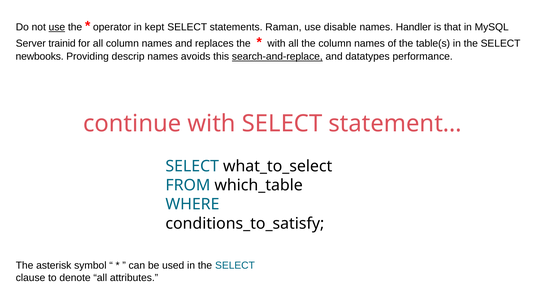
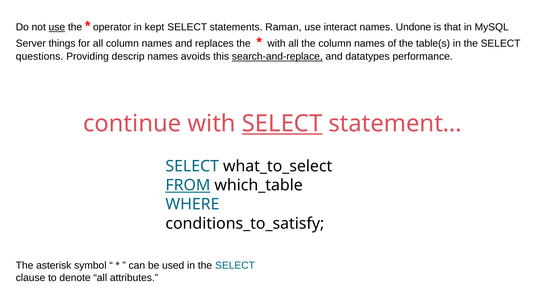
disable: disable -> interact (340, 27)
Handler: Handler -> Undone (413, 27)
trainid: trainid -> things (62, 43)
newbooks: newbooks -> questions (40, 56)
SELECT underline: none -> present (282, 124)
FROM underline: none -> present (188, 185)
